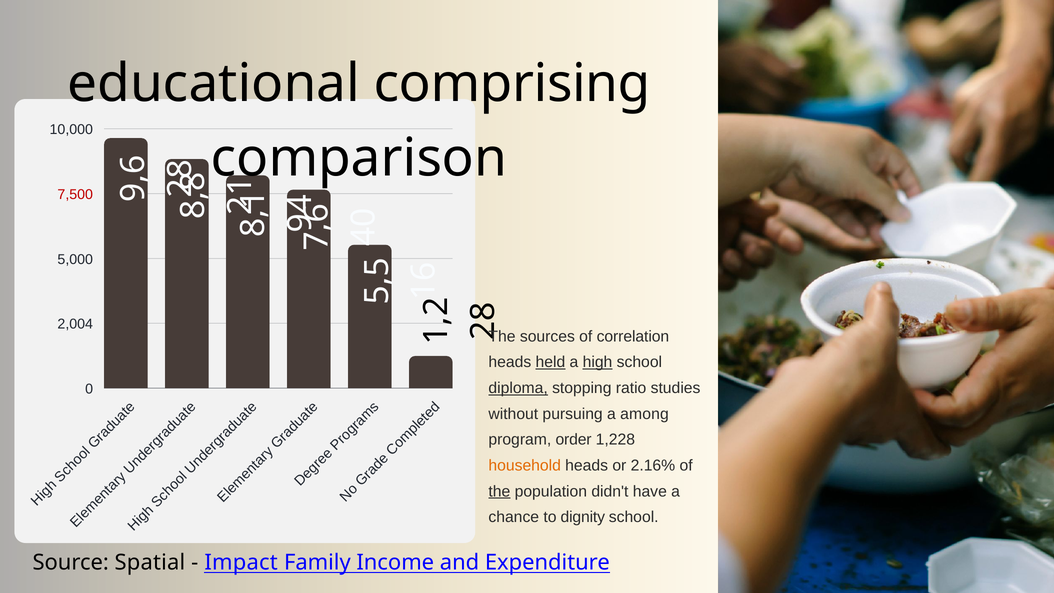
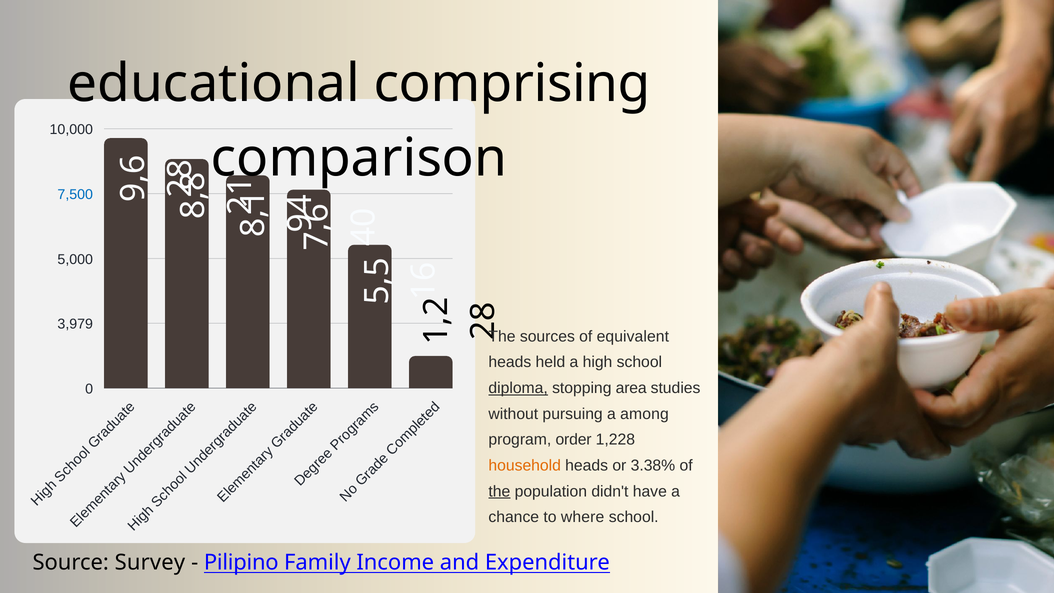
7,500 colour: red -> blue (75, 194)
2,004: 2,004 -> 3,979 (75, 324)
correlation: correlation -> equivalent (633, 336)
held underline: present -> none (550, 362)
high underline: present -> none (598, 362)
ratio: ratio -> area (631, 388)
2.16%: 2.16% -> 3.38% (653, 465)
dignity: dignity -> where (583, 517)
Spatial: Spatial -> Survey (150, 562)
Impact: Impact -> Pilipino (241, 562)
